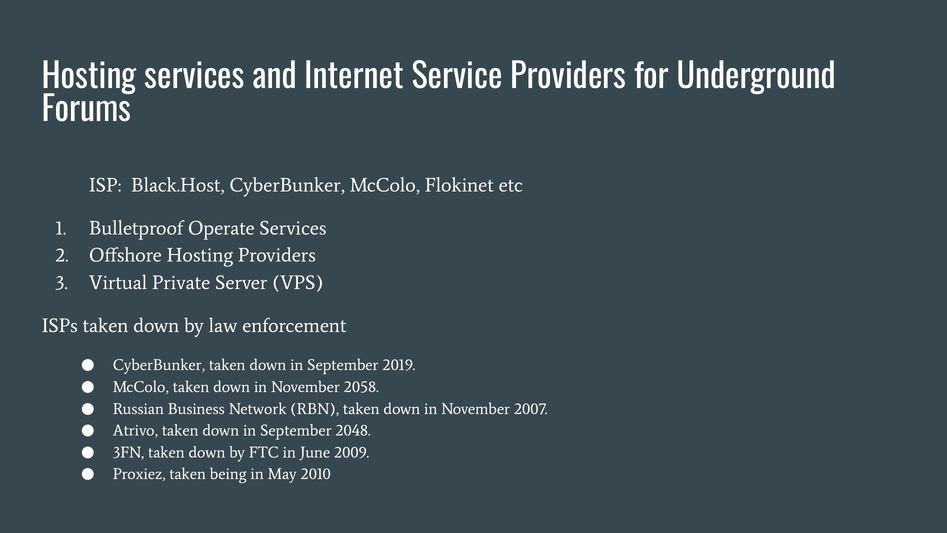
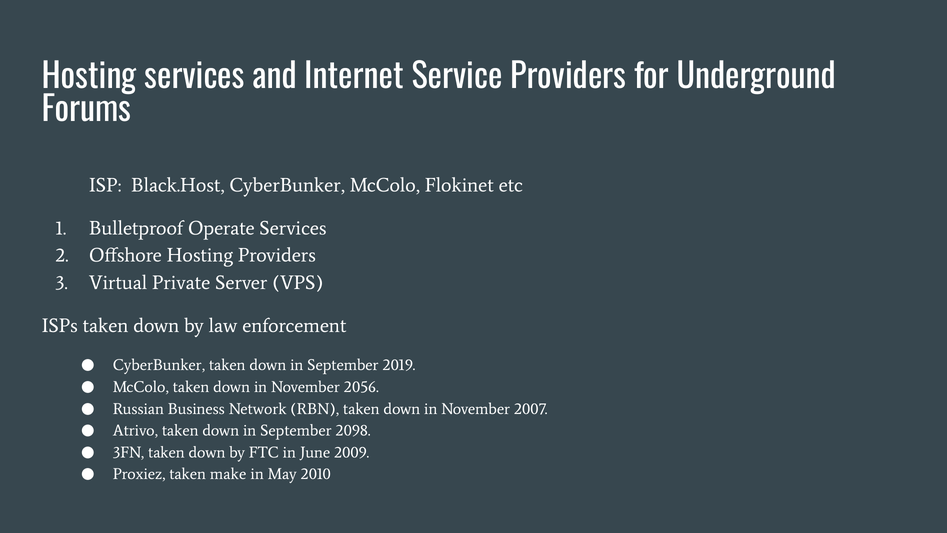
2058: 2058 -> 2056 (361, 387)
2048: 2048 -> 2098 (353, 430)
being: being -> make (228, 474)
